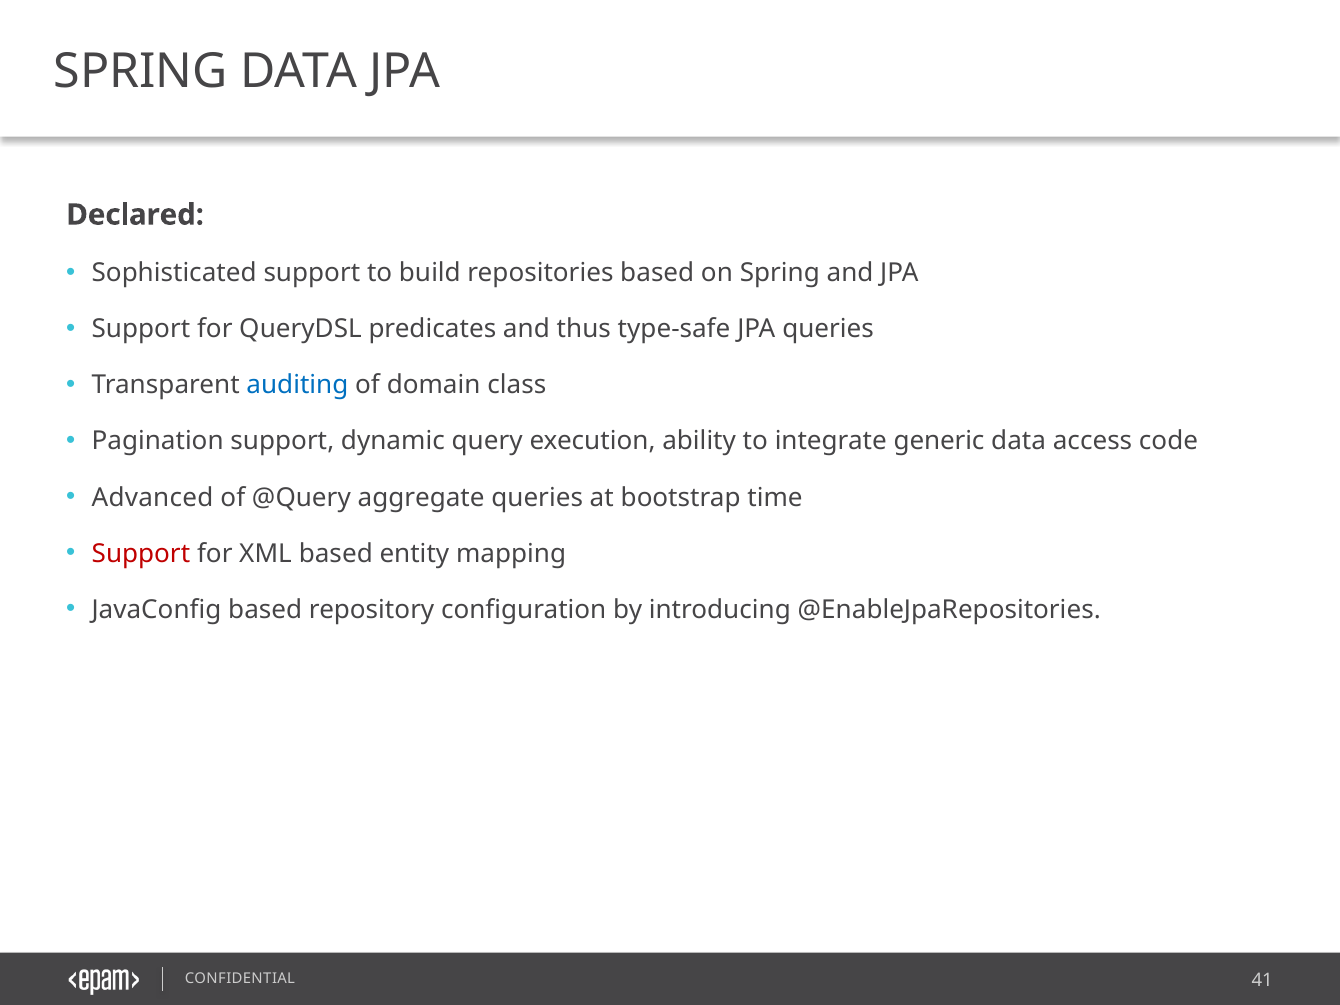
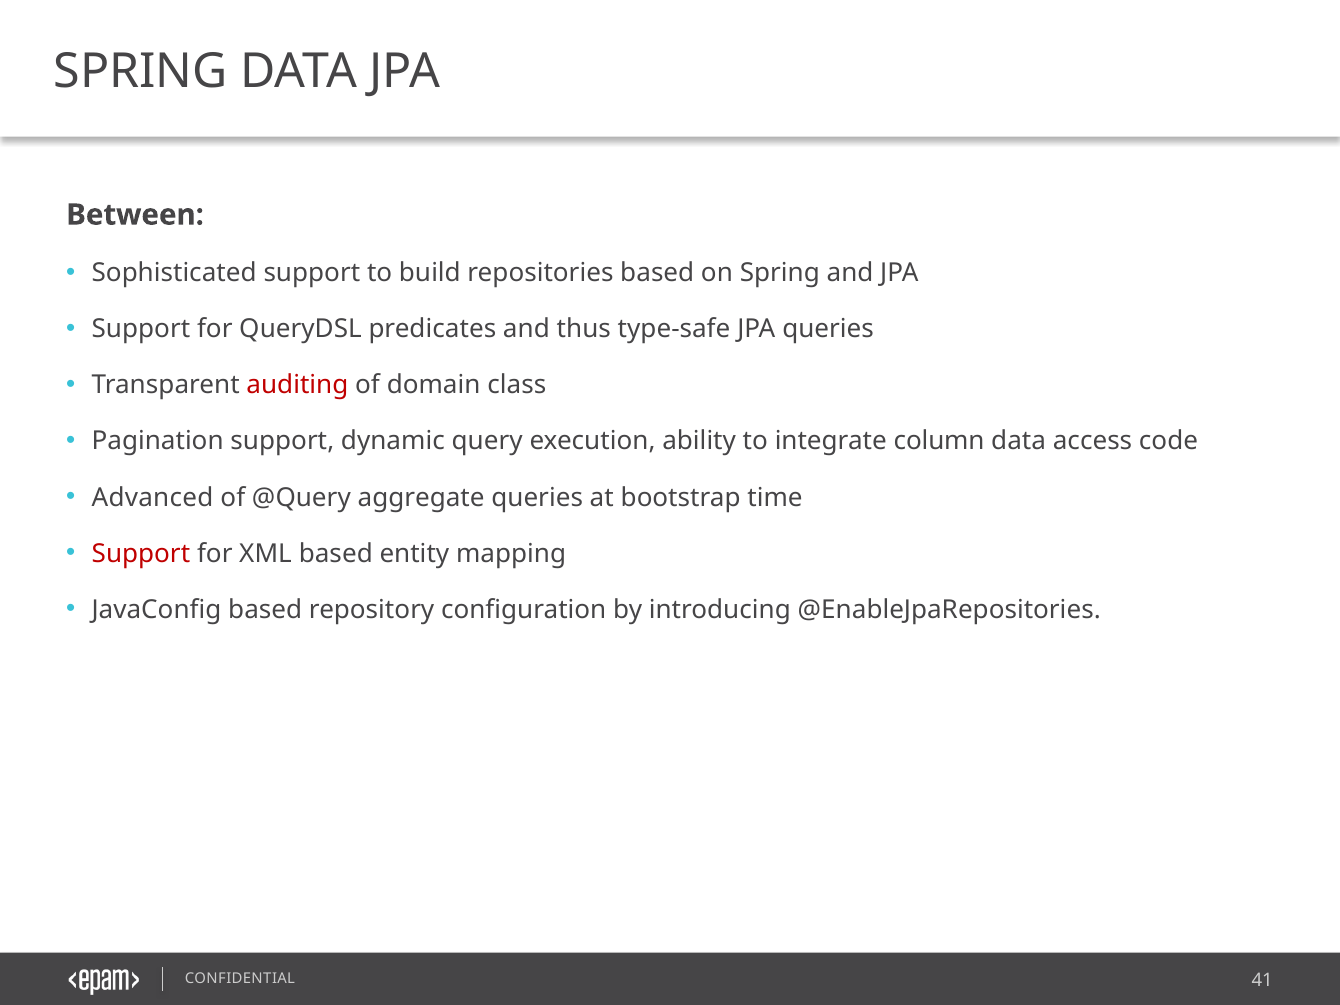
Declared: Declared -> Between (135, 215)
auditing colour: blue -> red (297, 385)
generic: generic -> column (939, 441)
